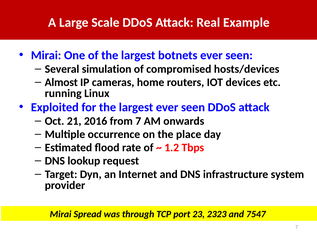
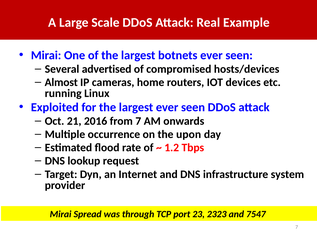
simulation: simulation -> advertised (107, 69)
place: place -> upon (189, 134)
